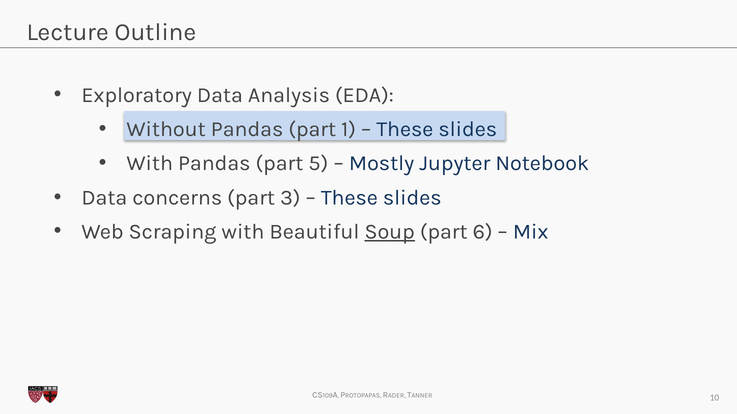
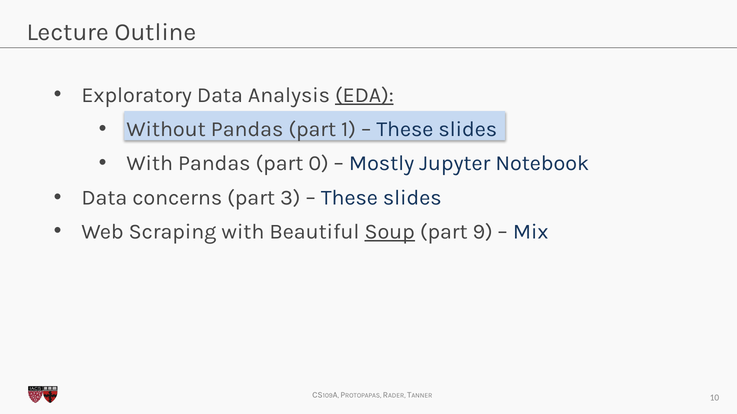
EDA underline: none -> present (364, 95)
5: 5 -> 0 (319, 164)
6: 6 -> 9 (483, 232)
